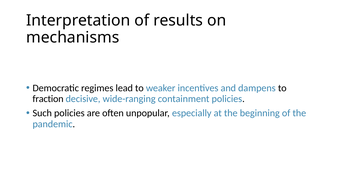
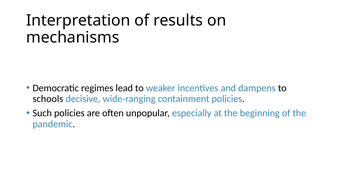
fraction: fraction -> schools (48, 99)
